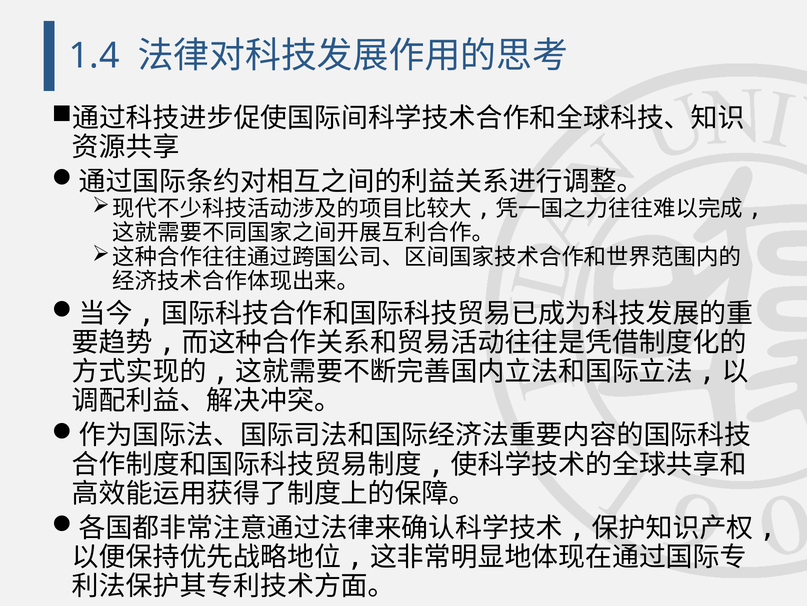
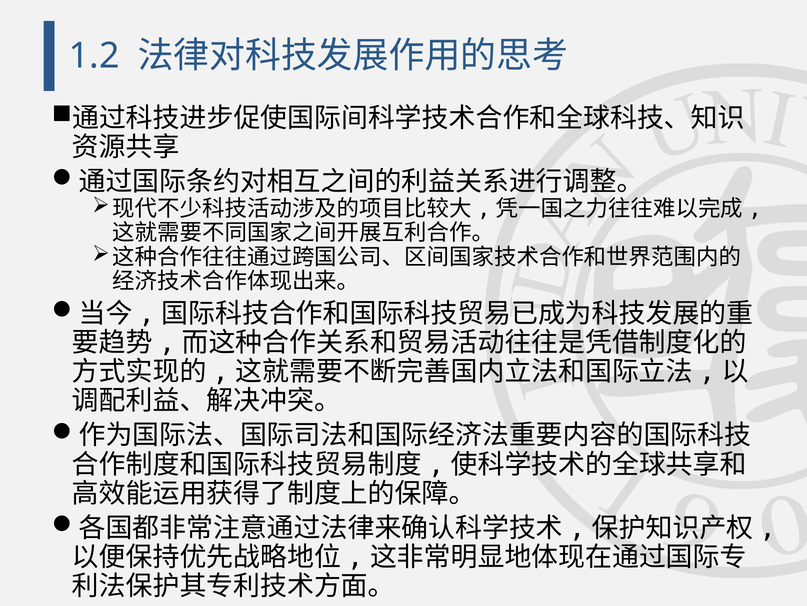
1.4: 1.4 -> 1.2 (94, 56)
